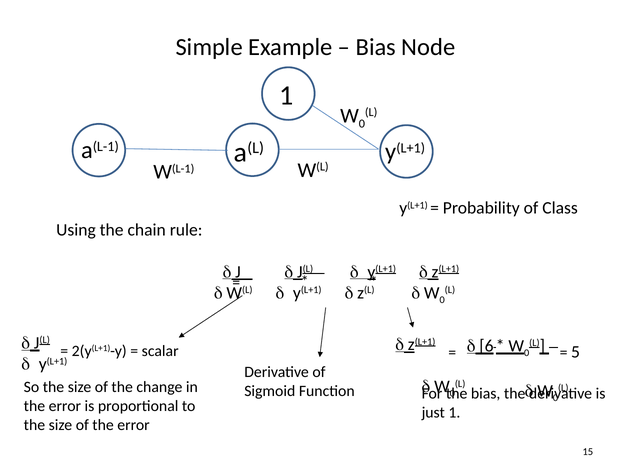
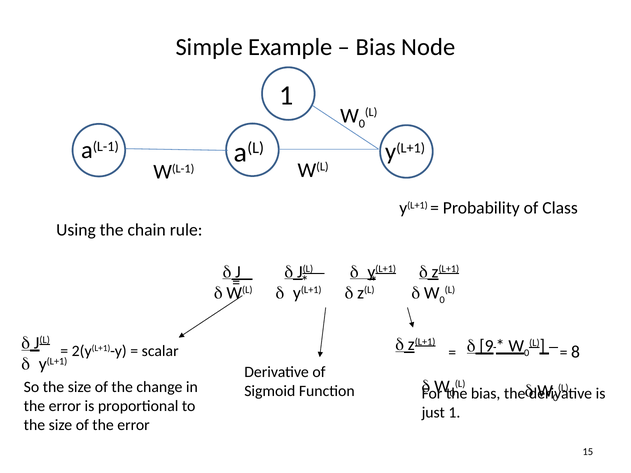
6: 6 -> 9 (486, 346)
5: 5 -> 8 (575, 352)
